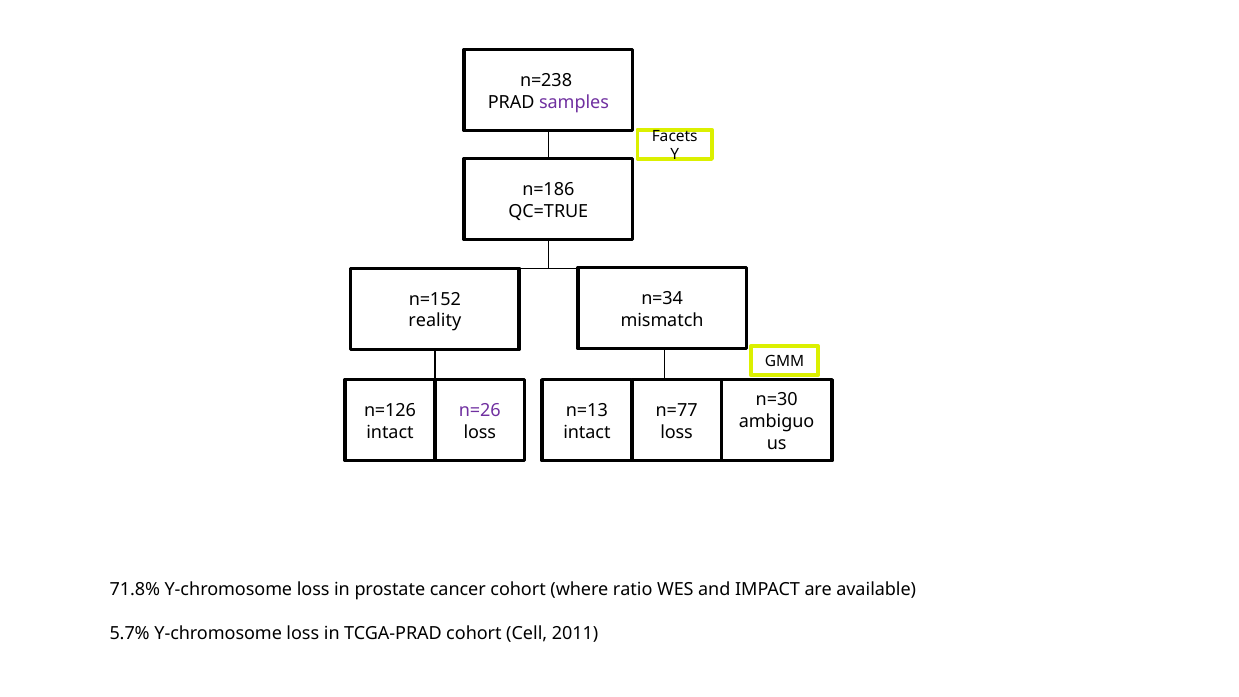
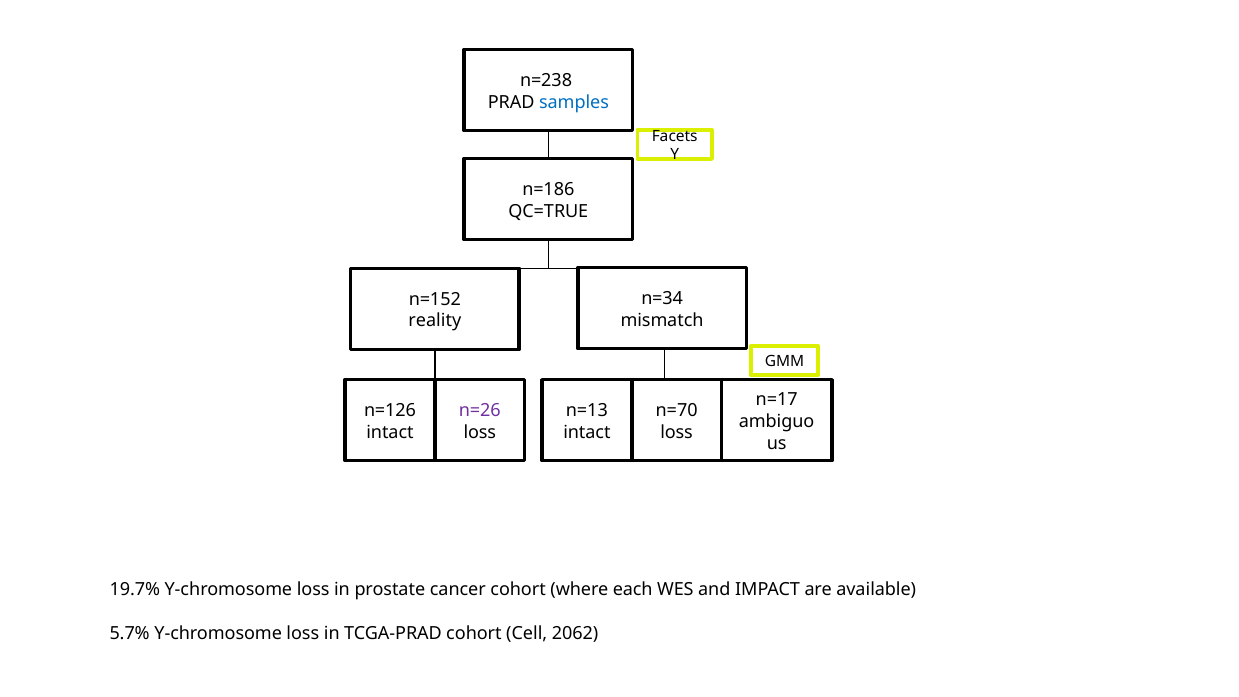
samples colour: purple -> blue (574, 102)
n=30: n=30 -> n=17 (777, 400)
n=77: n=77 -> n=70 (677, 411)
71.8%: 71.8% -> 19.7% (135, 590)
ratio: ratio -> each (633, 590)
2011: 2011 -> 2062 (575, 633)
